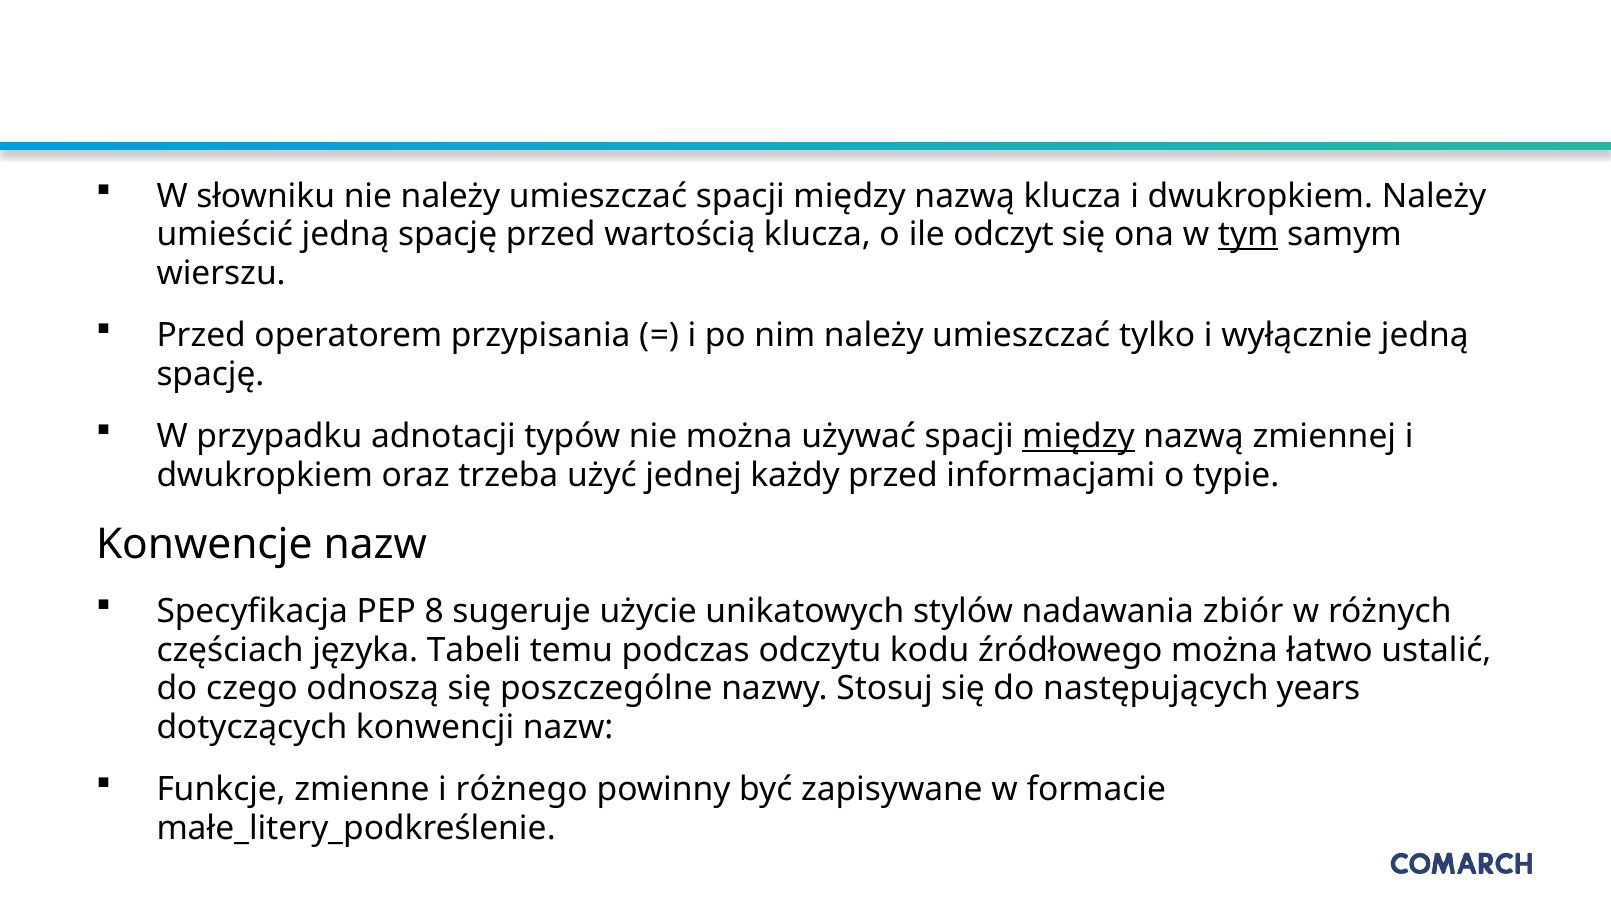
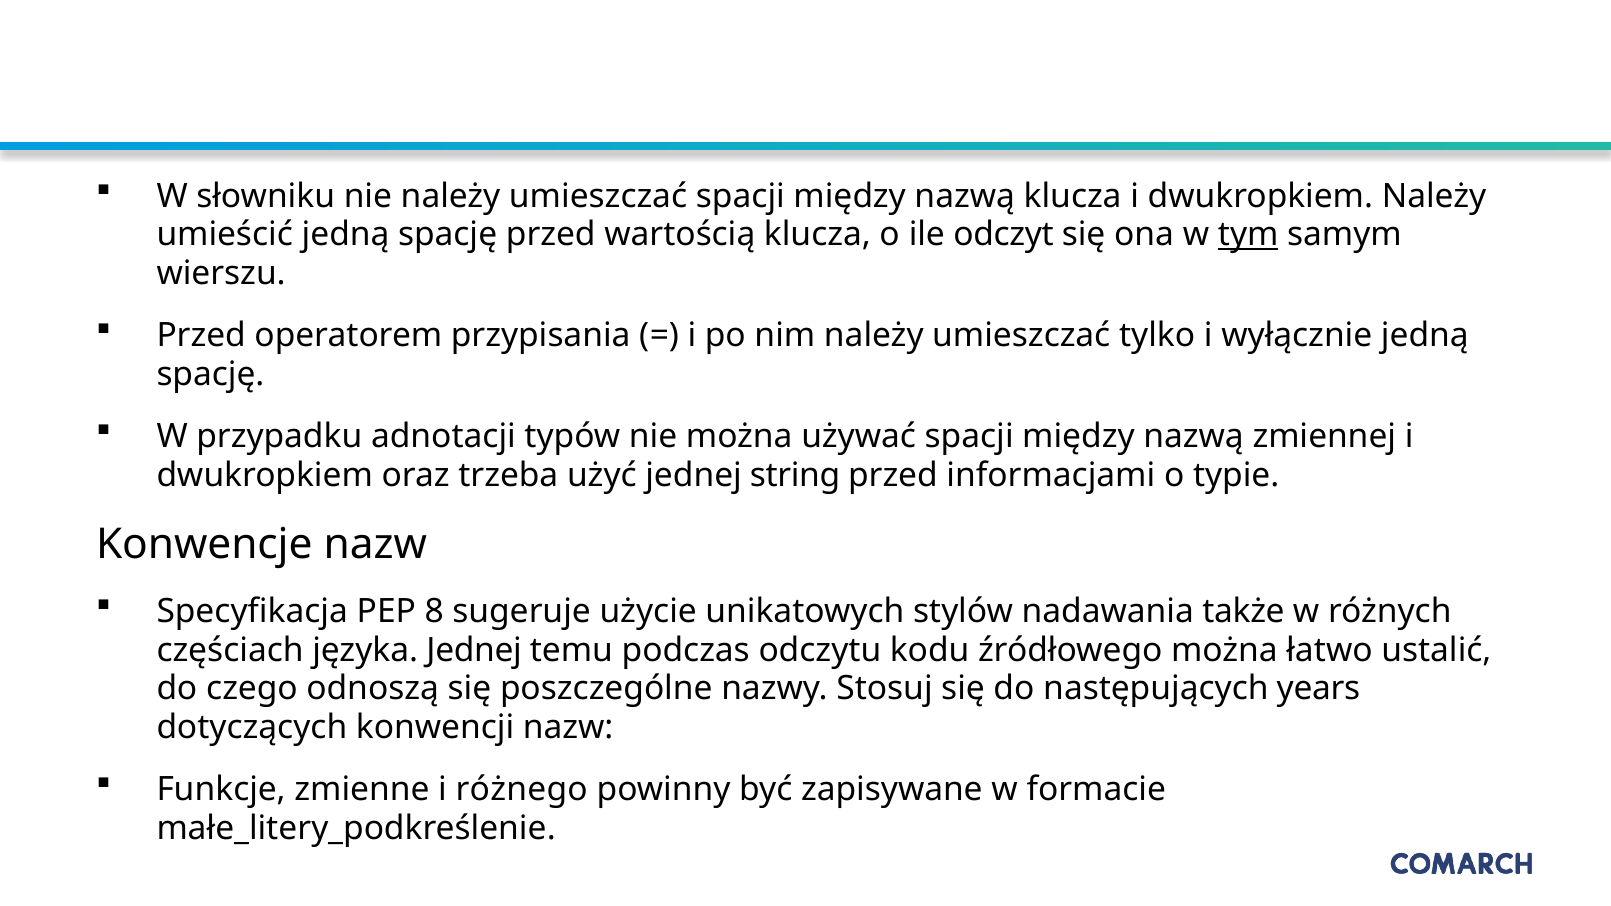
między underline: present -> none (1078, 436)
każdy: każdy -> string (795, 475)
zbiór: zbiór -> także (1244, 611)
języka Tabeli: Tabeli -> Jednej (474, 650)
